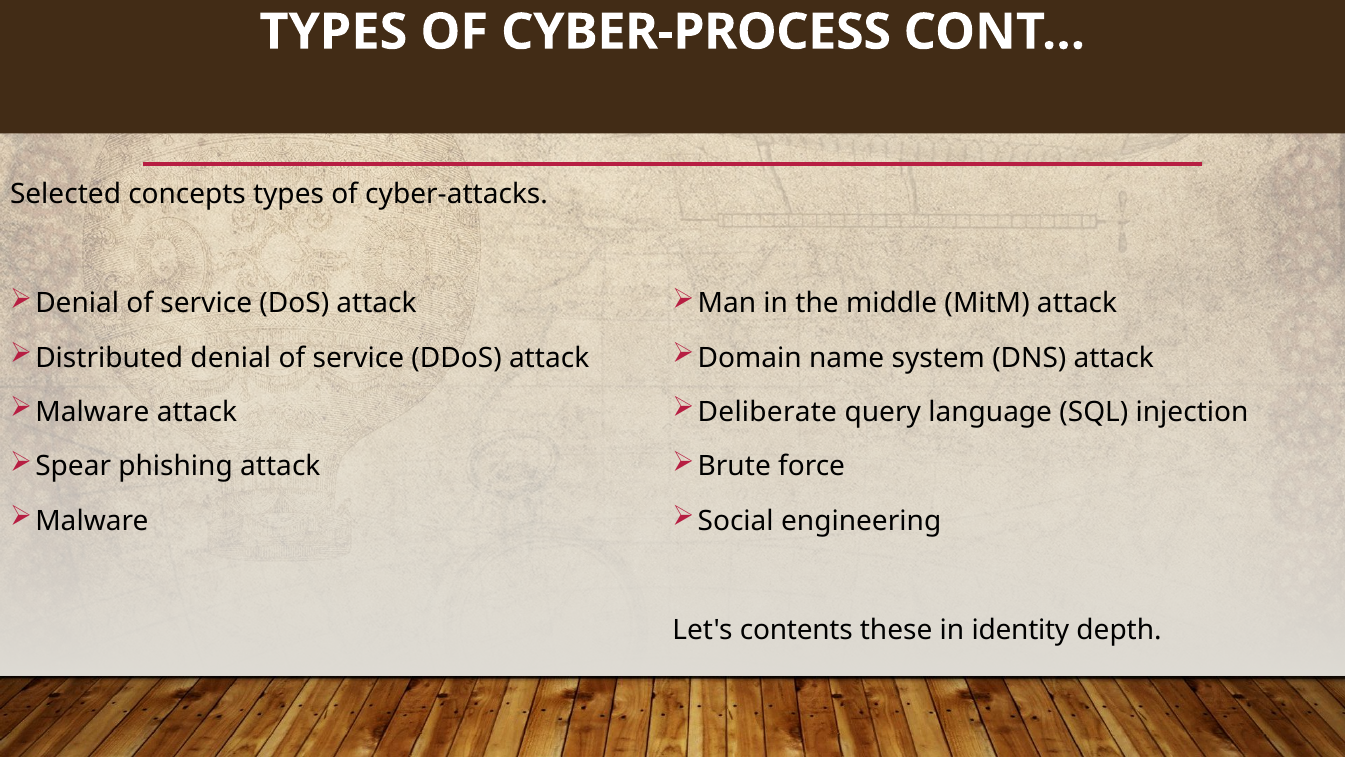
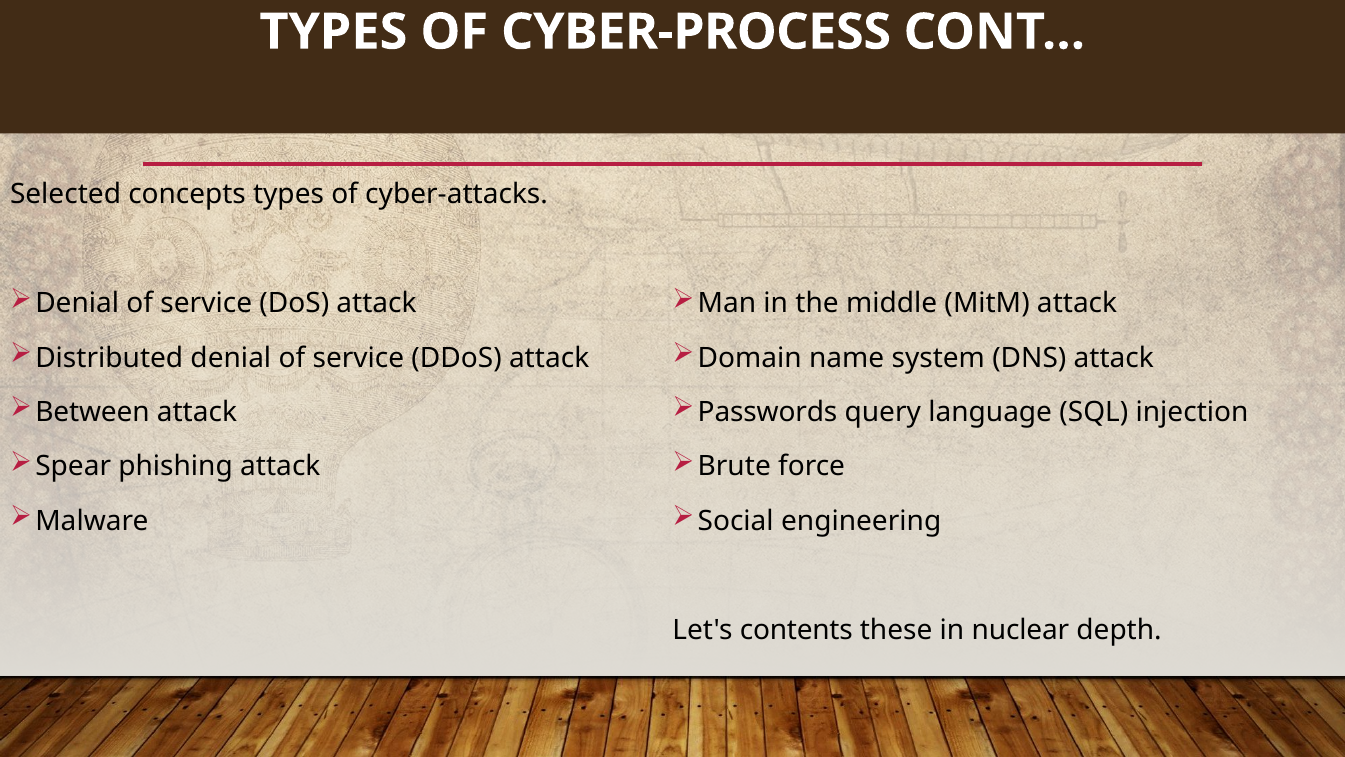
Malware: Malware -> Between (92, 412)
Deliberate: Deliberate -> Passwords (768, 412)
identity: identity -> nuclear (1020, 630)
